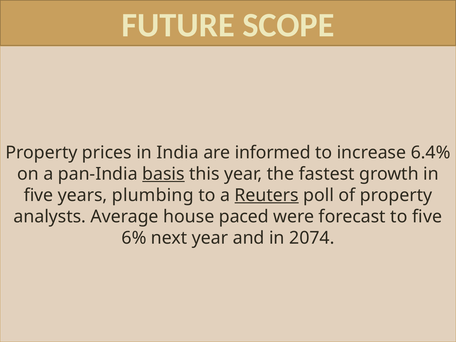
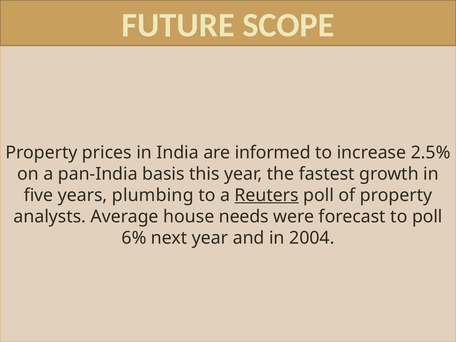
6.4%: 6.4% -> 2.5% (431, 153)
basis underline: present -> none (163, 174)
paced: paced -> needs (244, 217)
to five: five -> poll (427, 217)
2074: 2074 -> 2004 (312, 238)
